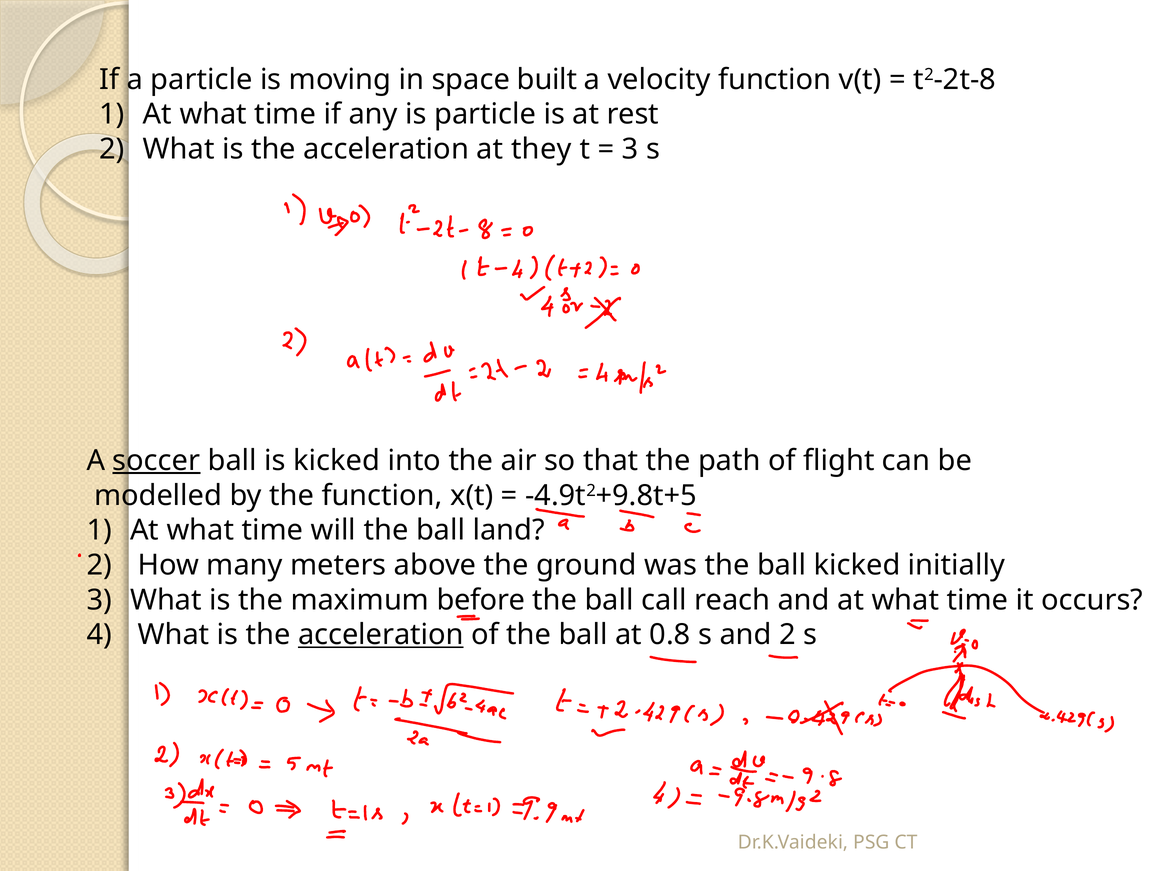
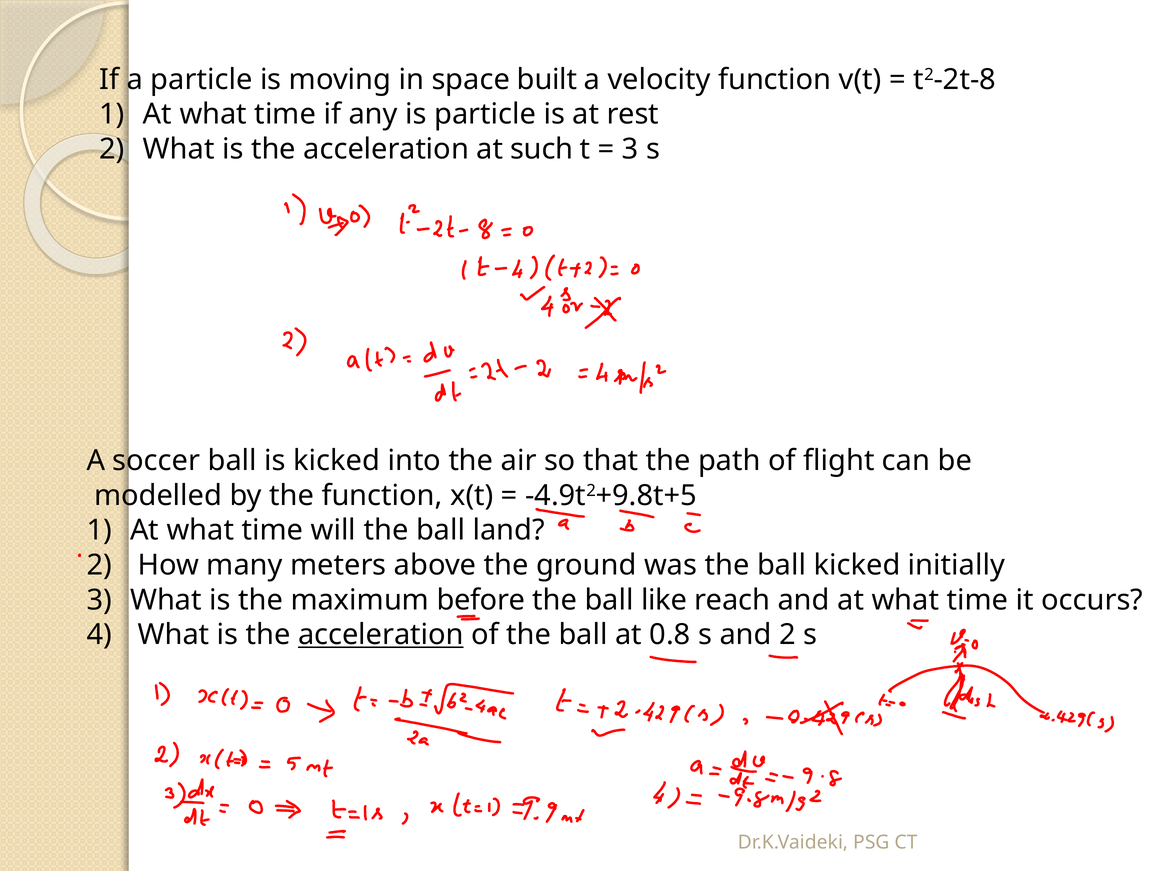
they: they -> such (542, 149)
soccer underline: present -> none (156, 461)
call: call -> like (664, 600)
